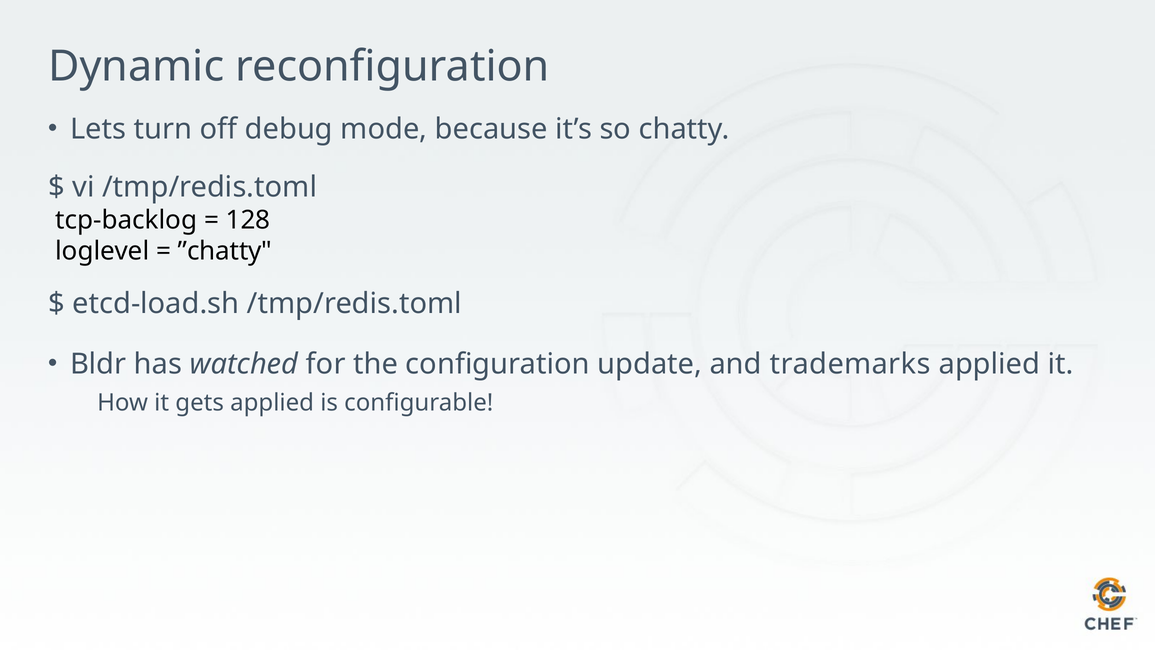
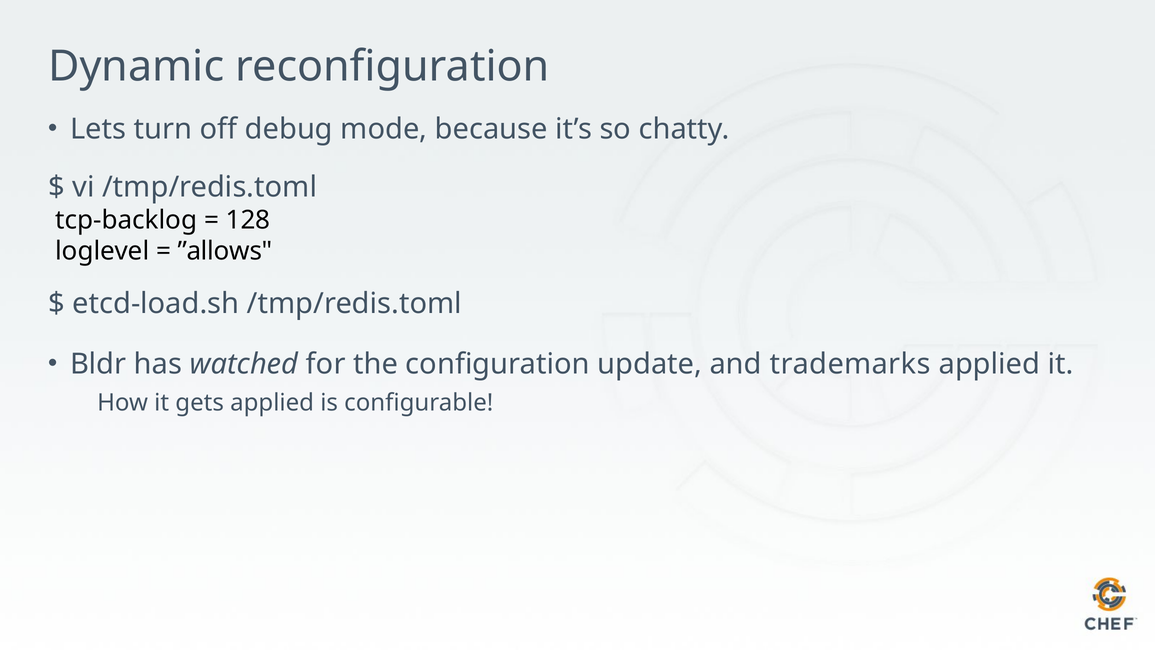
”chatty: ”chatty -> ”allows (225, 251)
